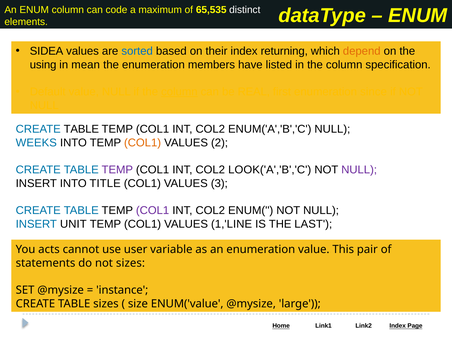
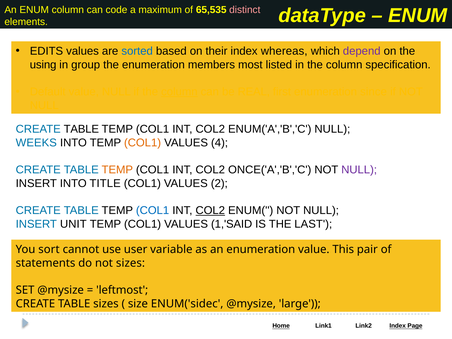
distinct colour: white -> pink (245, 10)
SIDEA: SIDEA -> EDITS (46, 51)
returning: returning -> whereas (284, 51)
depend colour: orange -> purple (362, 51)
mean: mean -> group (86, 65)
have: have -> most (250, 65)
2: 2 -> 4 (220, 143)
TEMP colour: purple -> orange (117, 170)
LOOK('A','B','C: LOOK('A','B','C -> ONCE('A','B','C (270, 170)
3: 3 -> 2 (219, 183)
COL1 colour: purple -> blue (153, 211)
COL2 underline: none -> present (210, 211)
1,'LINE: 1,'LINE -> 1,'SAID (232, 224)
acts: acts -> sort (49, 249)
instance: instance -> leftmost (122, 290)
ENUM('value: ENUM('value -> ENUM('sidec (187, 304)
